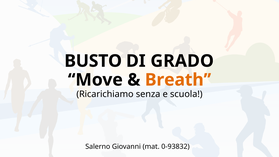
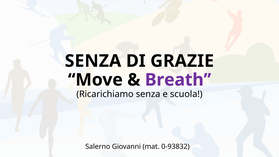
BUSTO: BUSTO -> SENZA (93, 61)
GRADO: GRADO -> GRAZIE (182, 61)
Breath colour: orange -> purple (178, 80)
